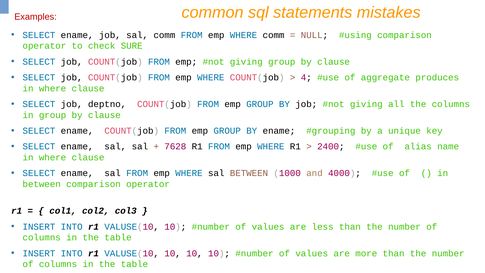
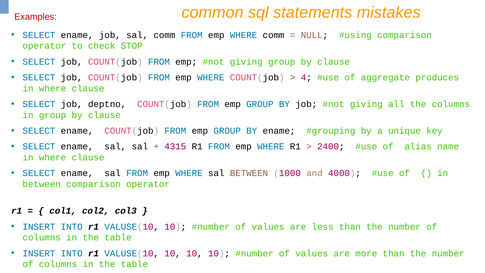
SURE: SURE -> STOP (132, 46)
7628: 7628 -> 4315 (175, 147)
